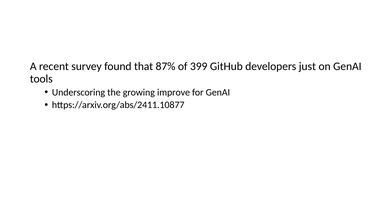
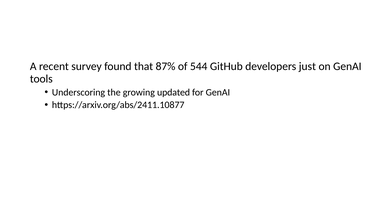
399: 399 -> 544 (199, 66)
improve: improve -> updated (174, 92)
